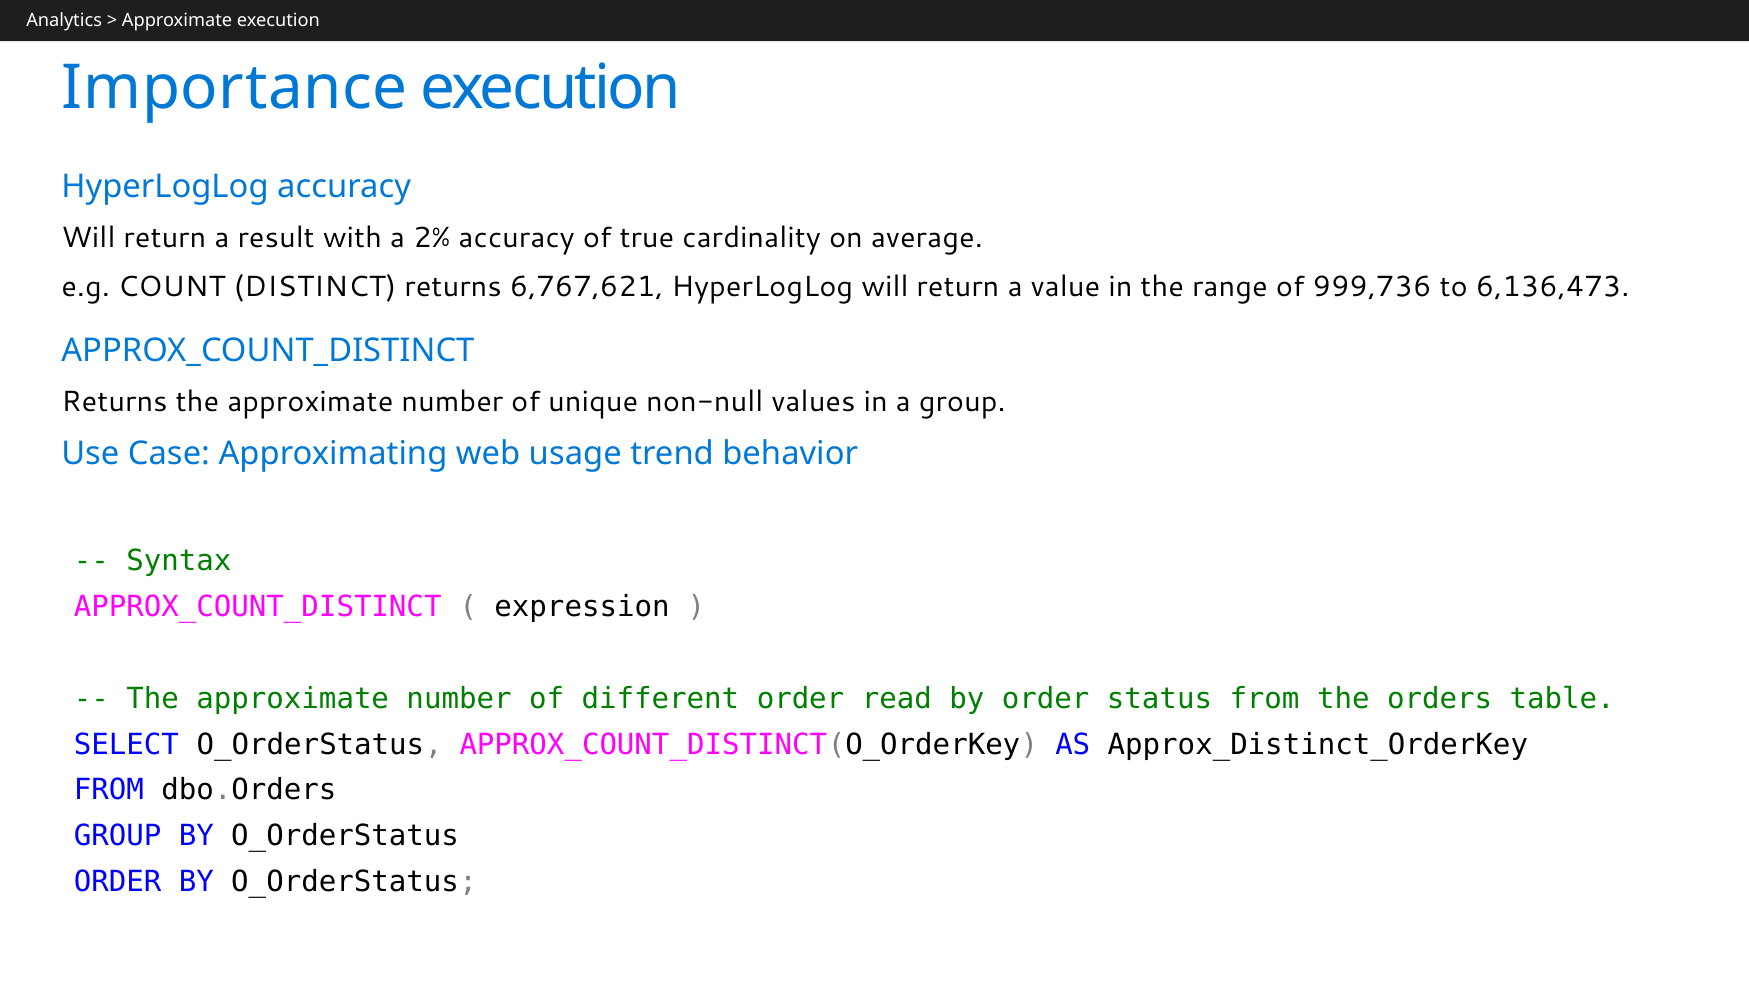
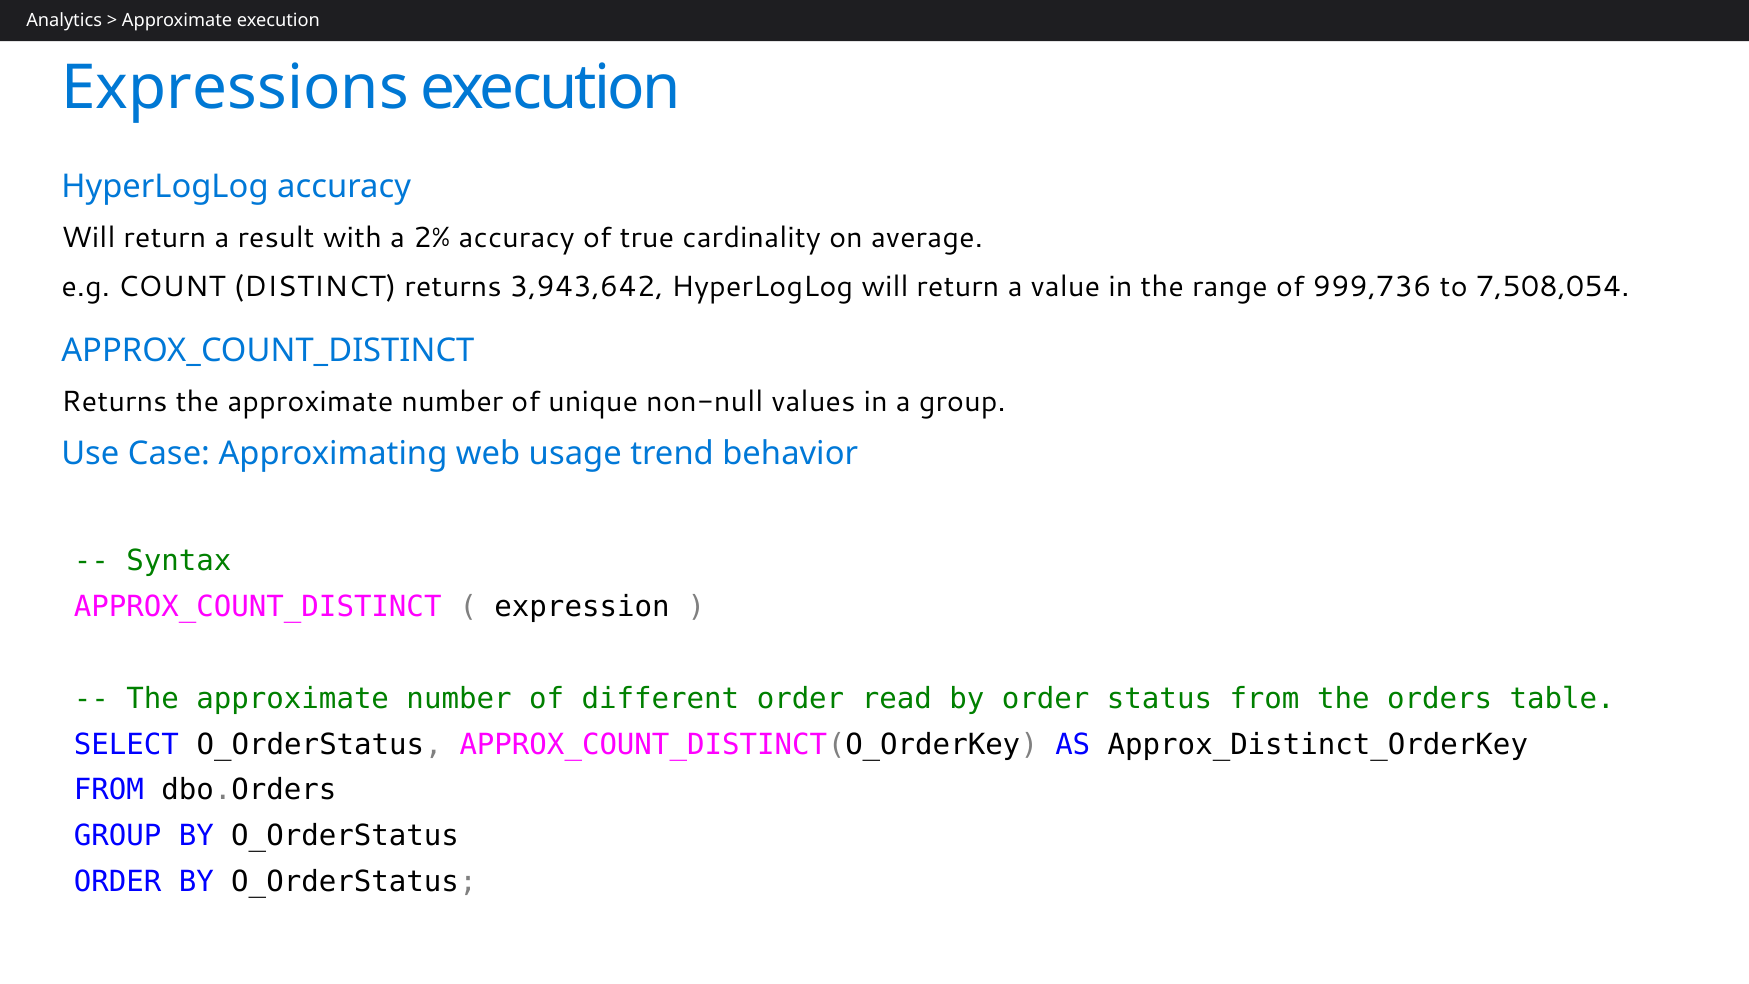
Importance: Importance -> Expressions (235, 88)
6,767,621: 6,767,621 -> 3,943,642 (587, 287)
6,136,473: 6,136,473 -> 7,508,054 (1553, 287)
